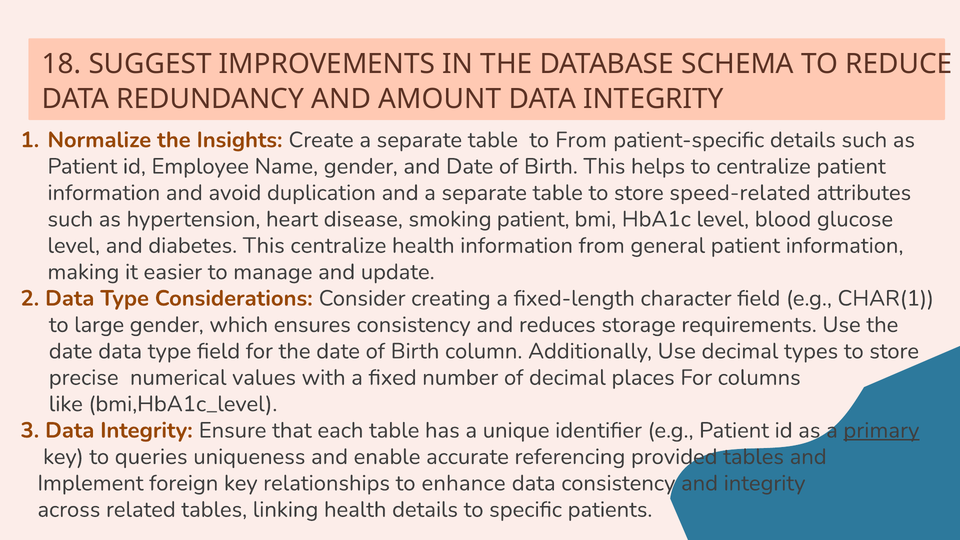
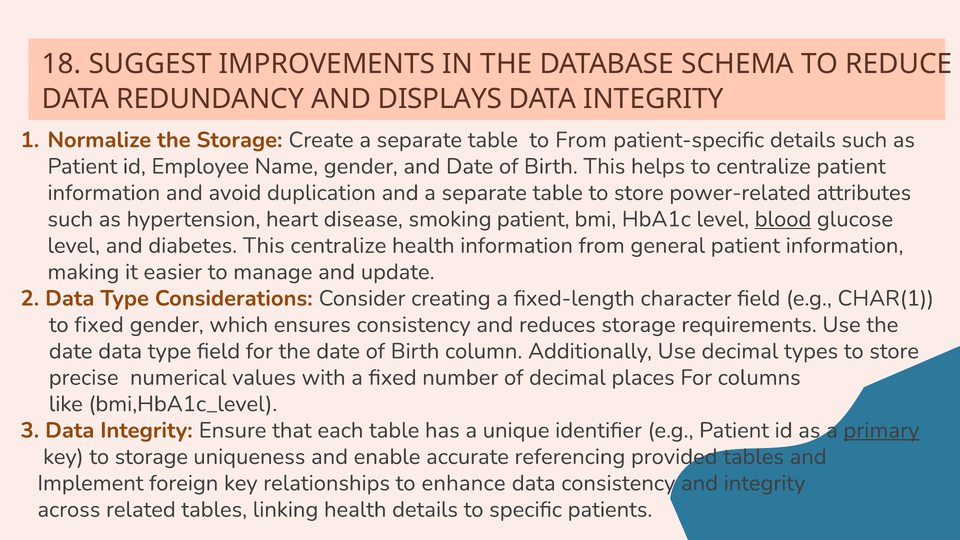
AMOUNT: AMOUNT -> DISPLAYS (440, 99)
the Insights: Insights -> Storage (240, 140)
speed-related: speed-related -> power-related (740, 193)
blood underline: none -> present (783, 219)
to large: large -> fixed (99, 325)
to queries: queries -> storage (151, 457)
